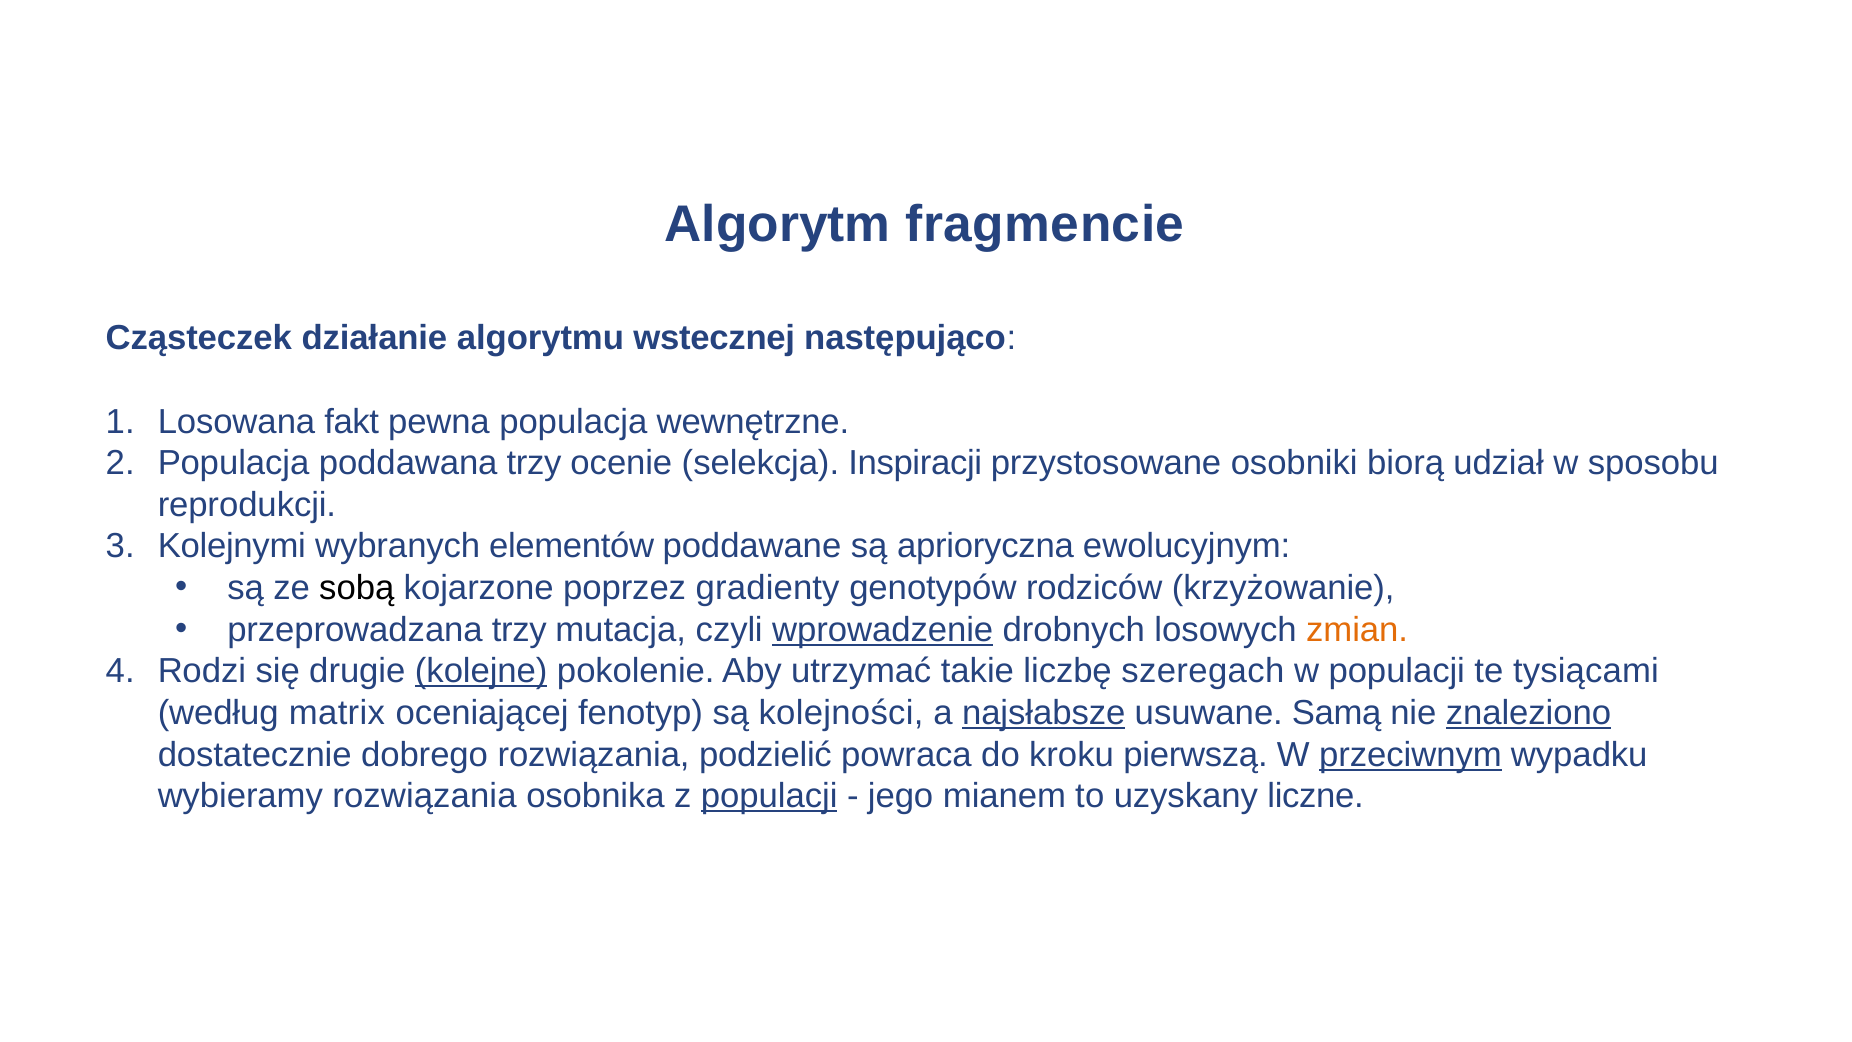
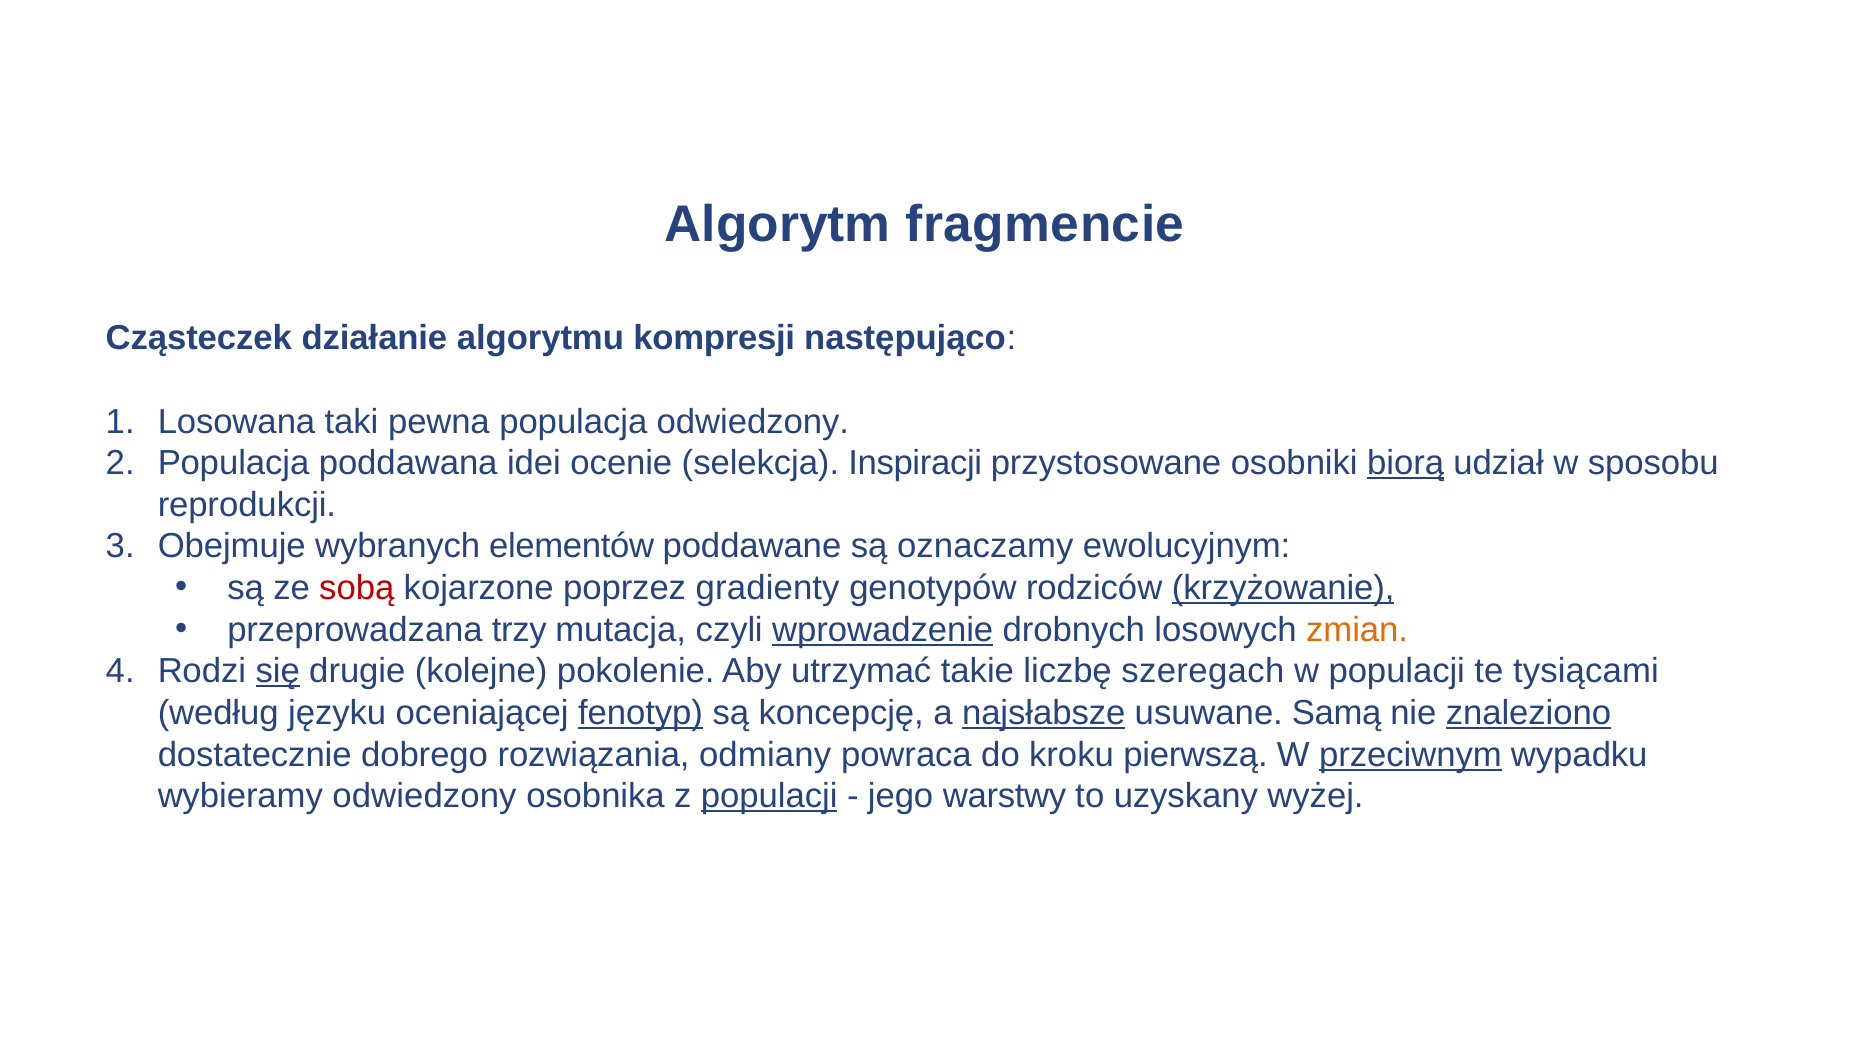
wstecznej: wstecznej -> kompresji (714, 338)
fakt: fakt -> taki (352, 422)
populacja wewnętrzne: wewnętrzne -> odwiedzony (753, 422)
poddawana trzy: trzy -> idei (534, 463)
biorą underline: none -> present (1406, 463)
Kolejnymi: Kolejnymi -> Obejmuje (232, 546)
aprioryczna: aprioryczna -> oznaczamy (985, 546)
sobą colour: black -> red (357, 588)
krzyżowanie underline: none -> present (1283, 588)
się underline: none -> present (278, 671)
kolejne underline: present -> none (481, 671)
matrix: matrix -> języku (337, 713)
fenotyp underline: none -> present (641, 713)
kolejności: kolejności -> koncepcję (841, 713)
podzielić: podzielić -> odmiany (765, 755)
wybieramy rozwiązania: rozwiązania -> odwiedzony (424, 796)
mianem: mianem -> warstwy (1005, 796)
liczne: liczne -> wyżej (1315, 796)
